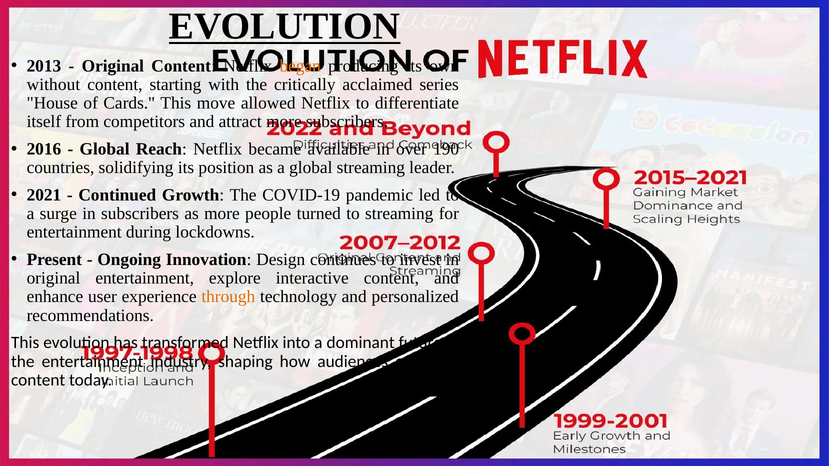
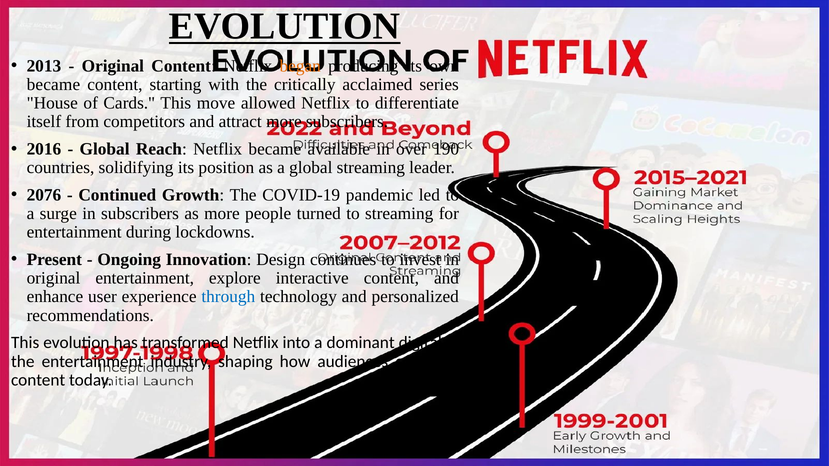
without: without -> became (53, 85)
2021: 2021 -> 2076 (44, 195)
through colour: orange -> blue (228, 297)
future: future -> digital (420, 343)
